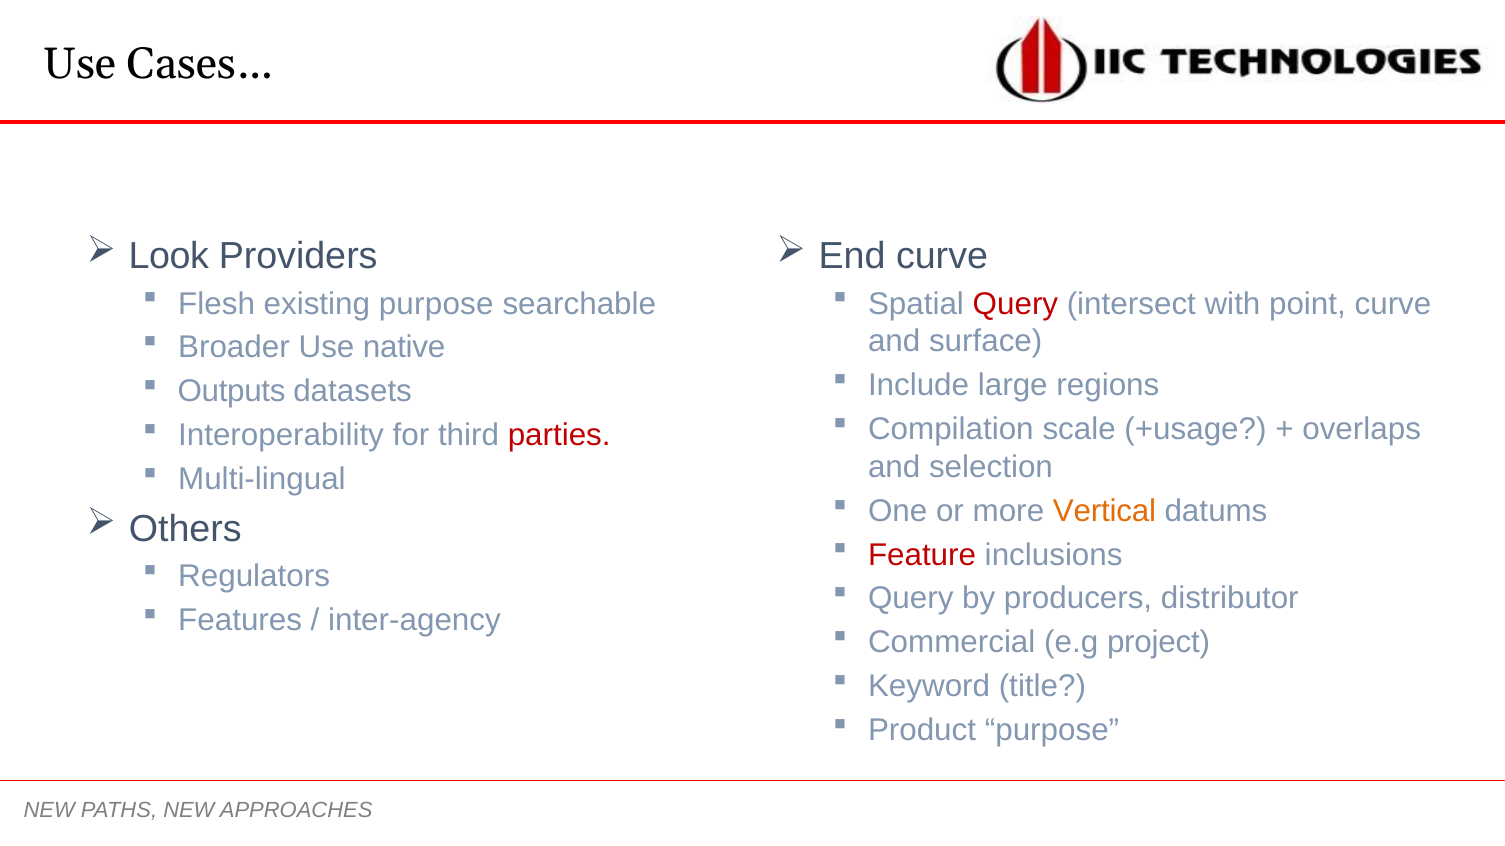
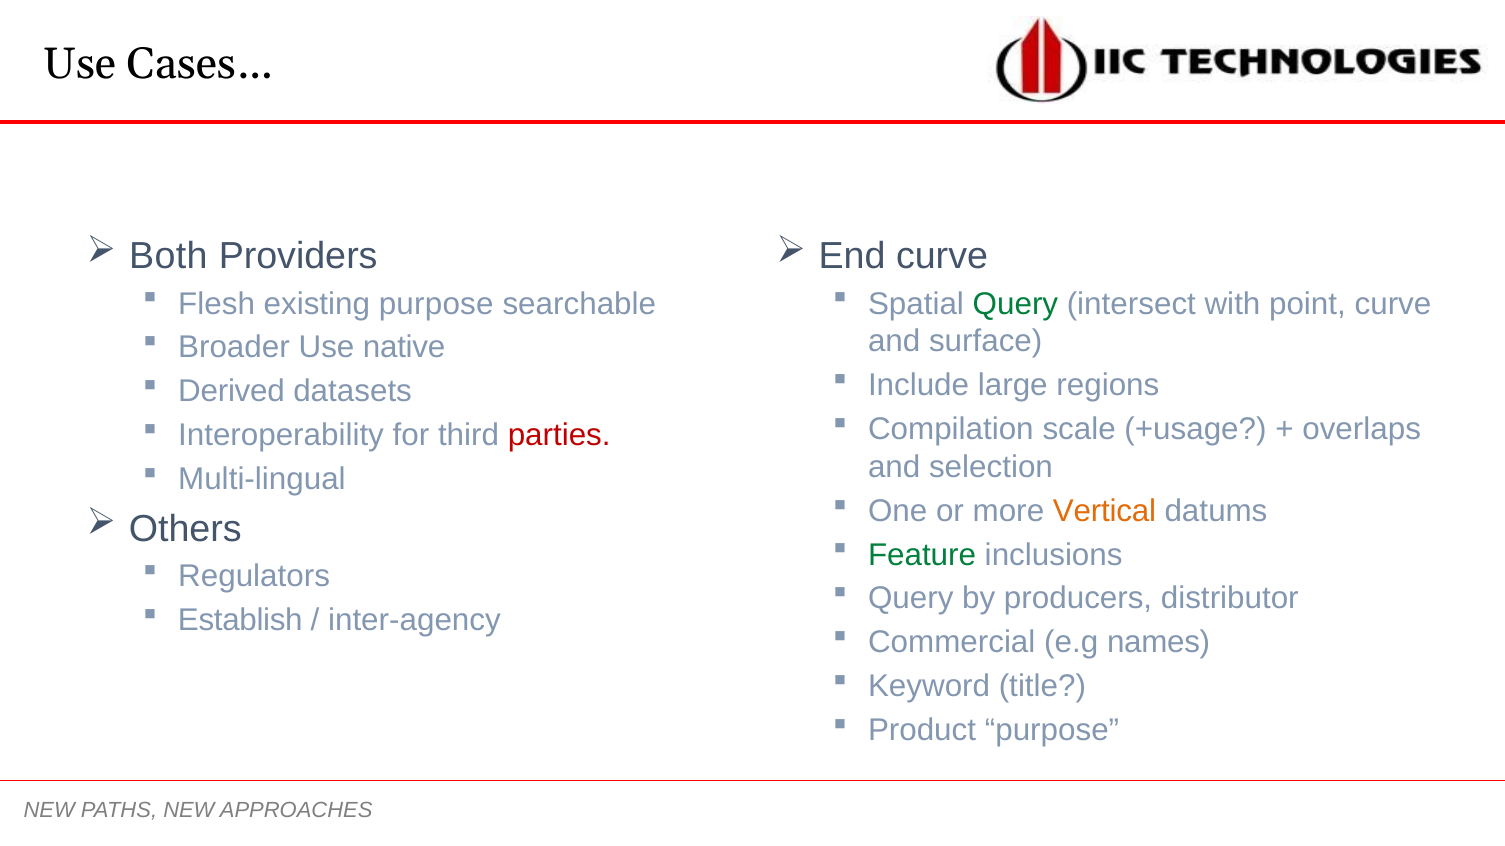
Look: Look -> Both (168, 257)
Query colour: red -> green (1015, 304)
Outputs: Outputs -> Derived (232, 392)
Feature colour: red -> green (922, 555)
Features: Features -> Establish (240, 620)
project: project -> names (1159, 643)
